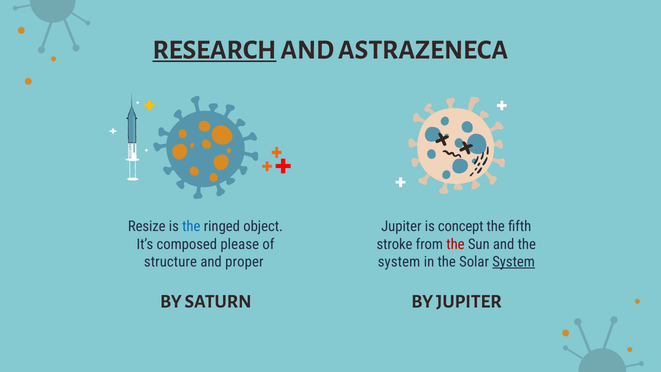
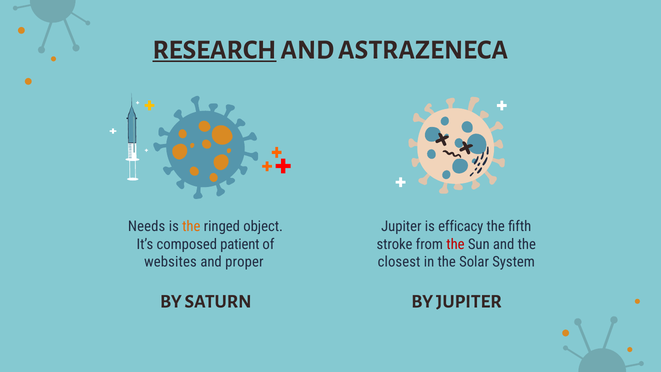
Resize: Resize -> Needs (147, 226)
the colour: blue -> orange (191, 226)
concept: concept -> efficacy (461, 226)
please: please -> patient (240, 244)
structure: structure -> websites (170, 262)
system: system -> closest (399, 262)
System underline: present -> none (514, 262)
